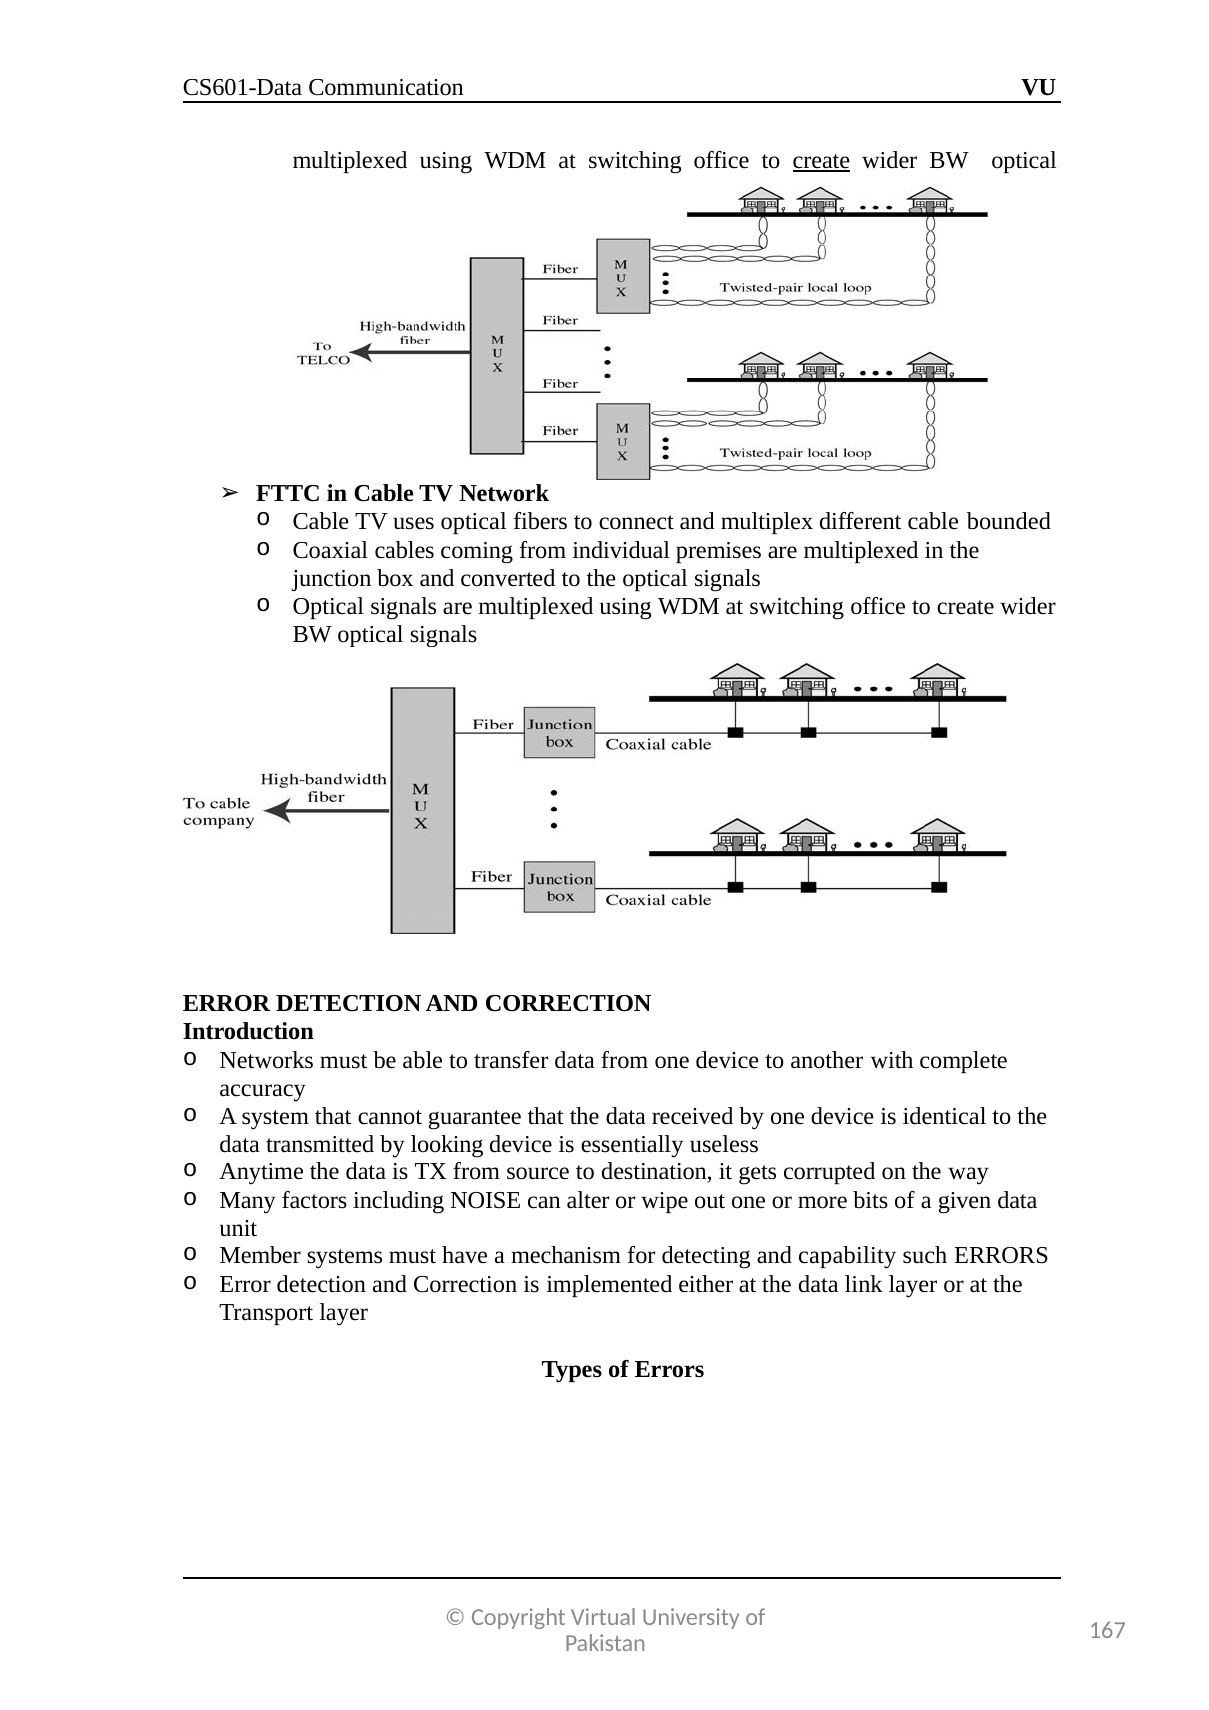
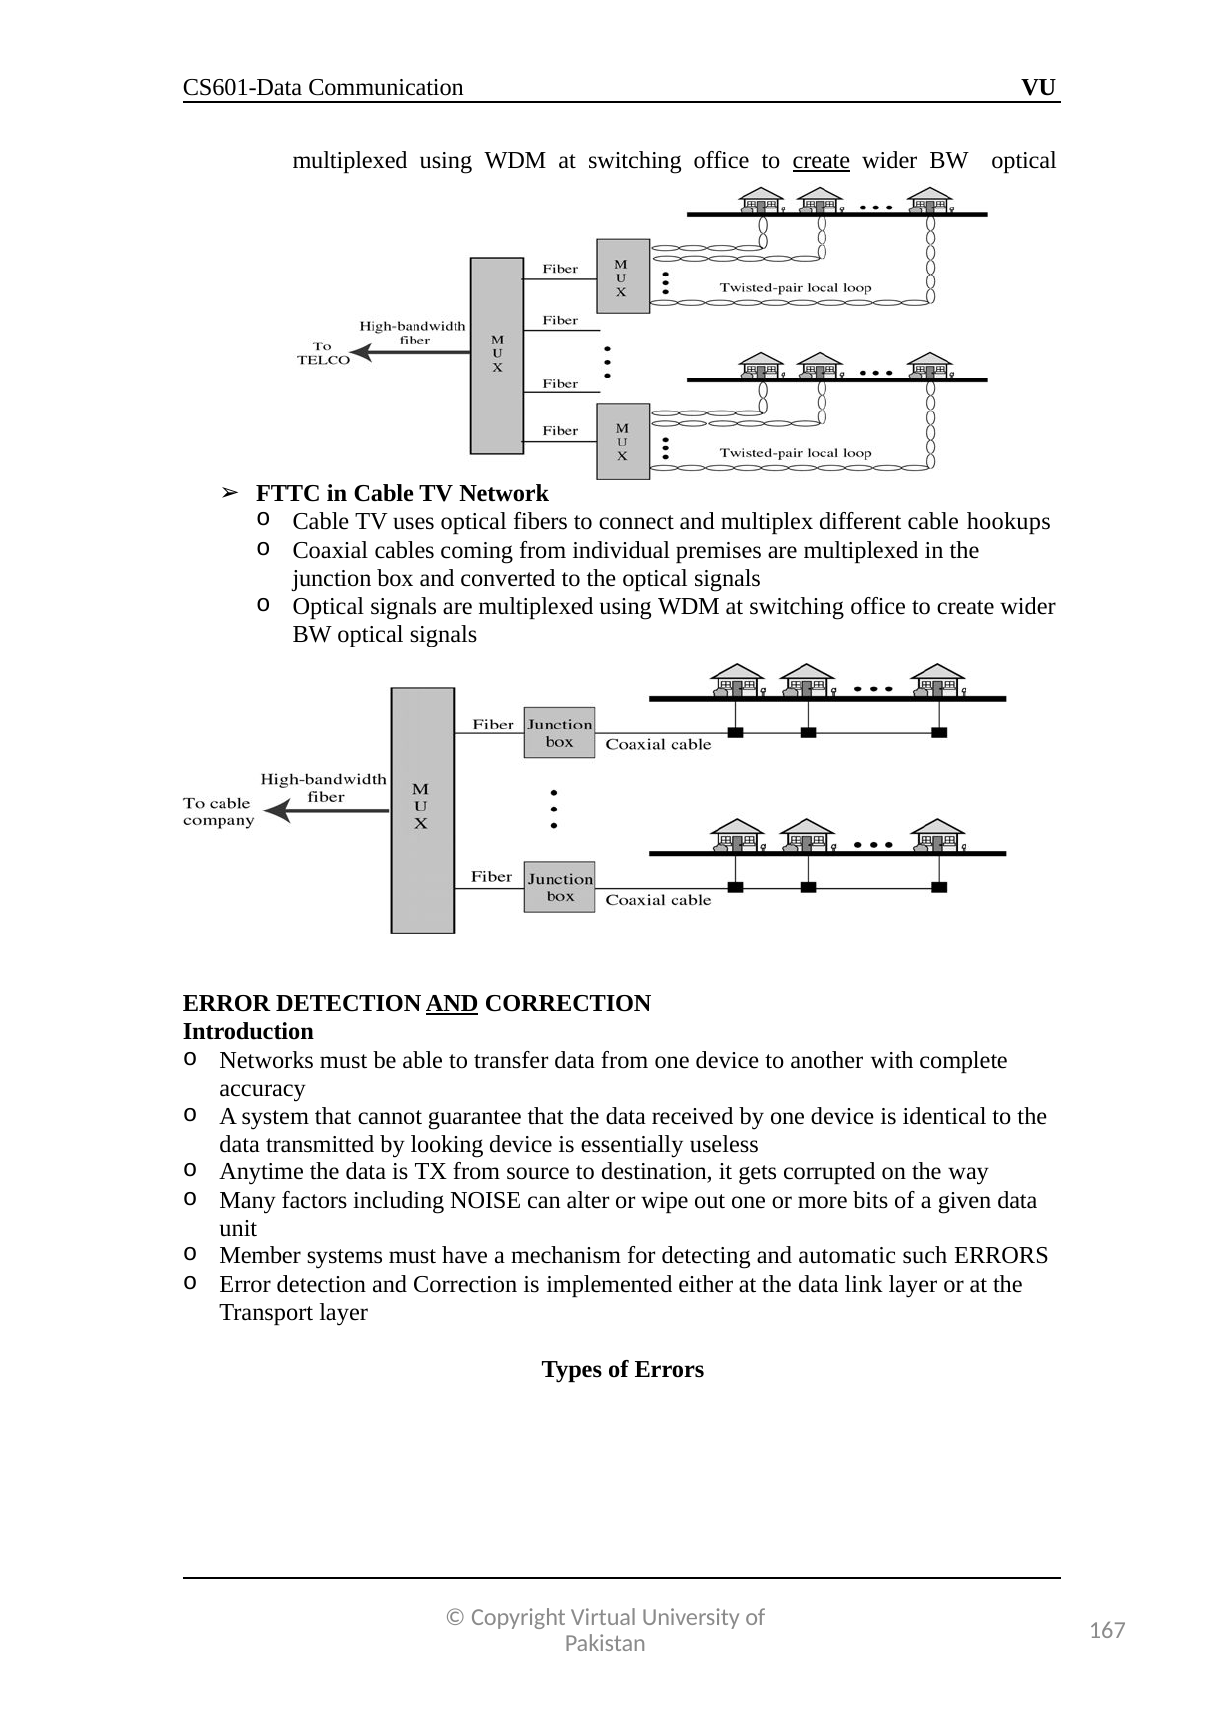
bounded: bounded -> hookups (1009, 521)
AND underline: none -> present (452, 1004)
capability: capability -> automatic (847, 1256)
